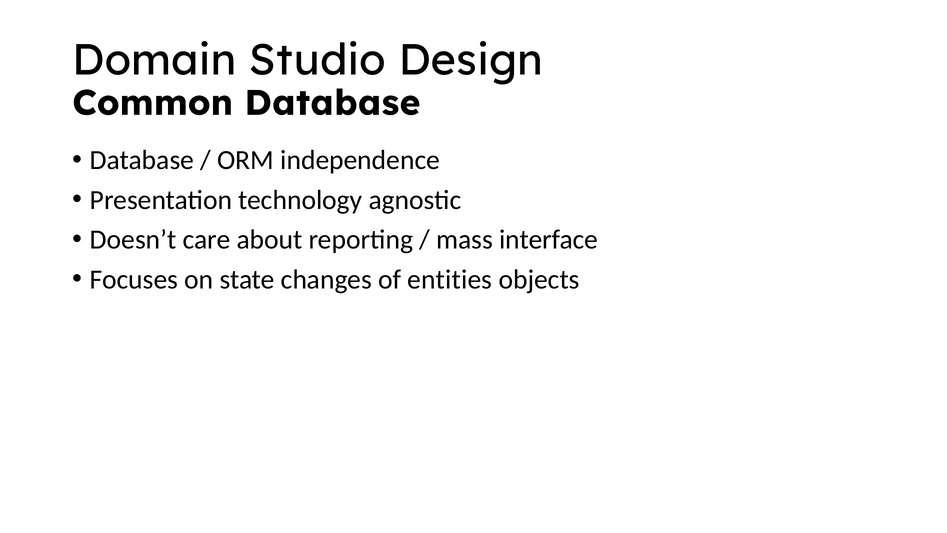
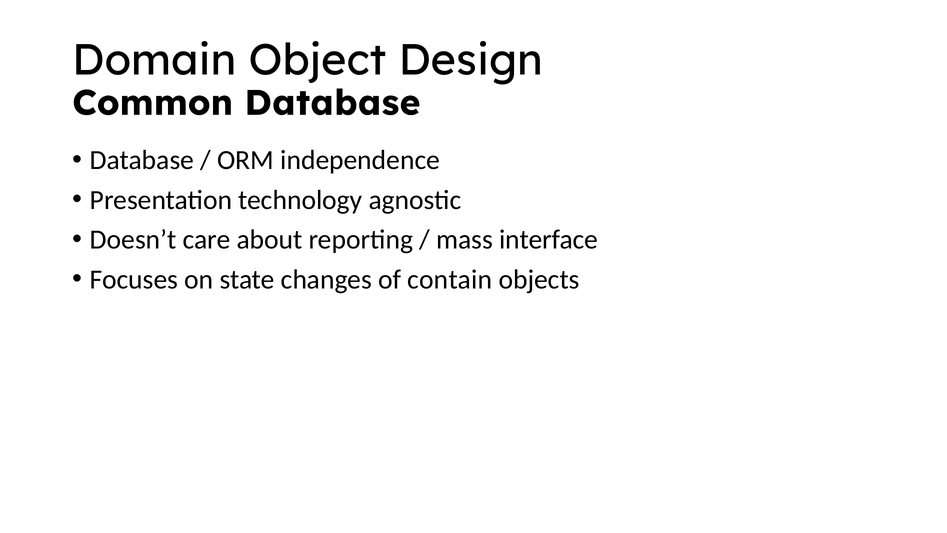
Studio: Studio -> Object (318, 60)
entities: entities -> contain (450, 279)
